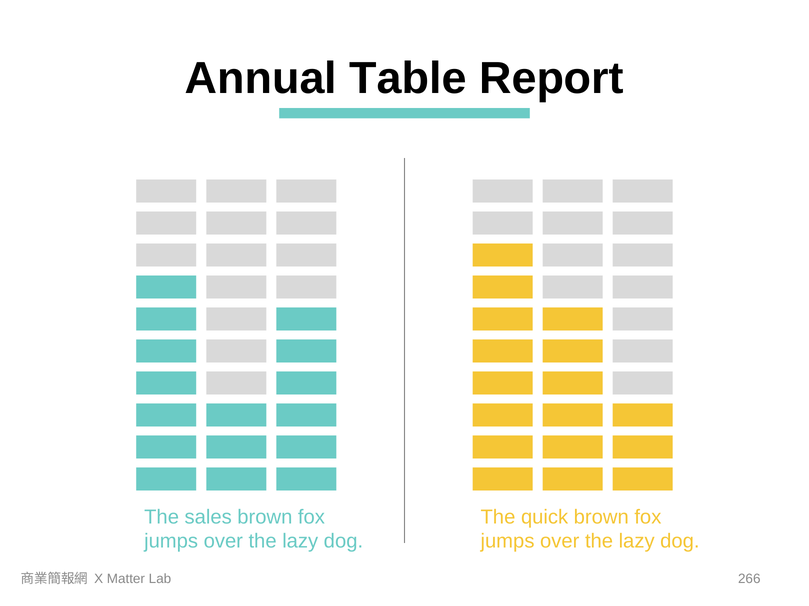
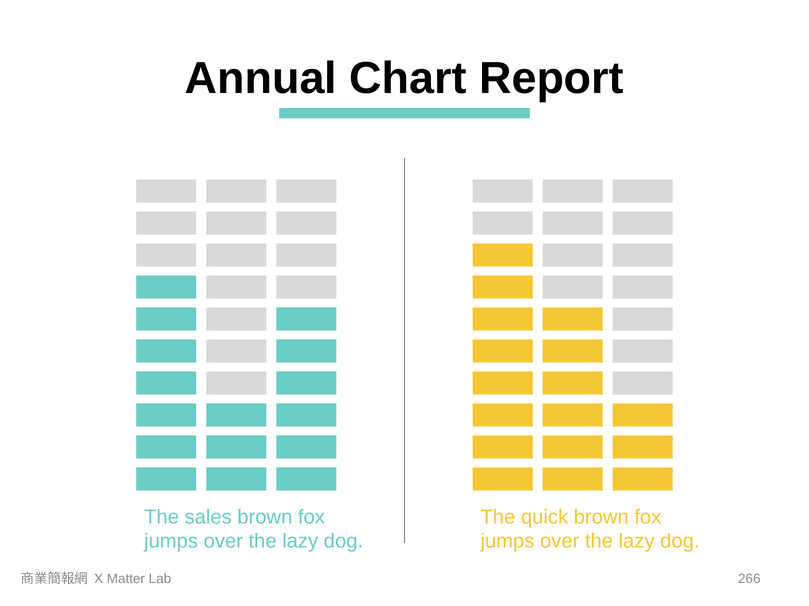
Table: Table -> Chart (408, 79)
